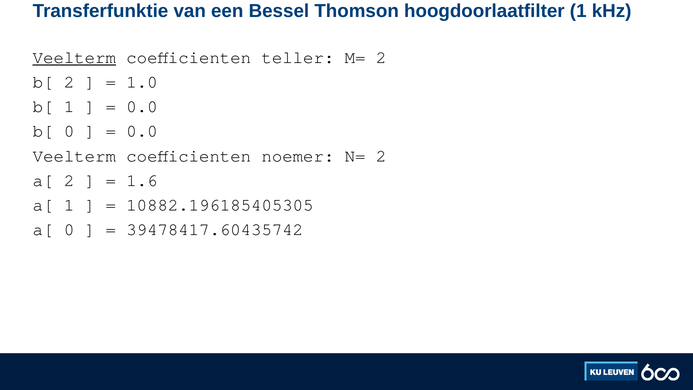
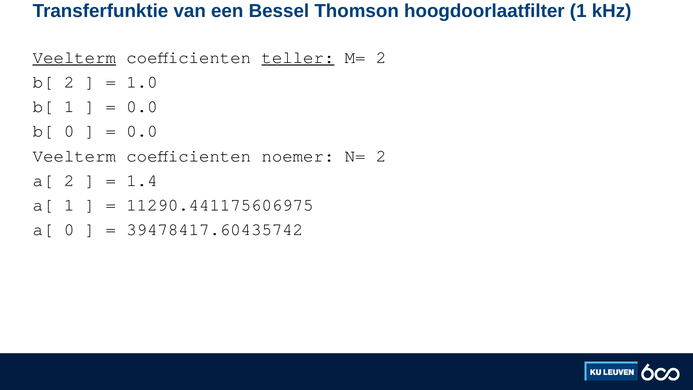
teller underline: none -> present (298, 58)
1.6: 1.6 -> 1.4 (142, 180)
10882.196185405305: 10882.196185405305 -> 11290.441175606975 (220, 205)
